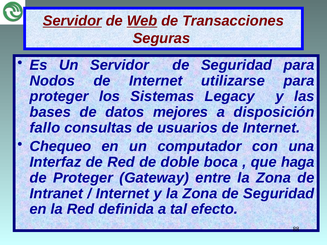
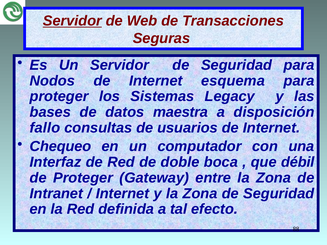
Web underline: present -> none (142, 21)
utilizarse: utilizarse -> esquema (233, 81)
mejores: mejores -> maestra (181, 112)
haga: haga -> débil (298, 162)
